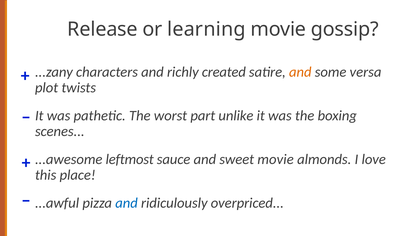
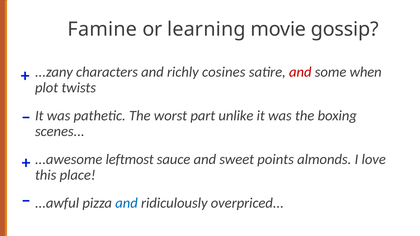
Release: Release -> Famine (102, 29)
created: created -> cosines (224, 72)
and colour: orange -> red (300, 72)
versa: versa -> when (366, 72)
sweet movie: movie -> points (276, 159)
